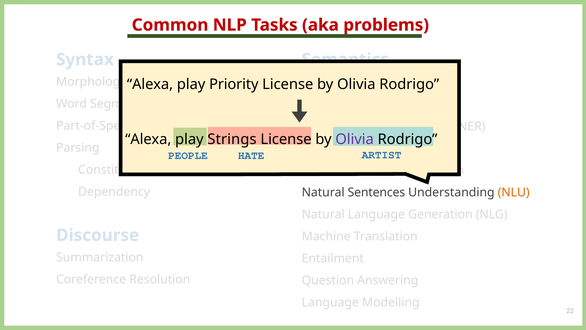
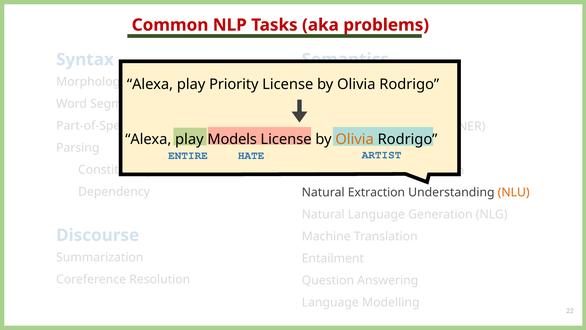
Strings: Strings -> Models (232, 139)
Olivia colour: purple -> orange (355, 139)
PEOPLE: PEOPLE -> ENTIRE (188, 155)
Natural Sentences: Sentences -> Extraction (376, 192)
